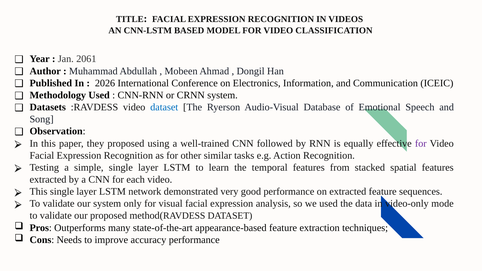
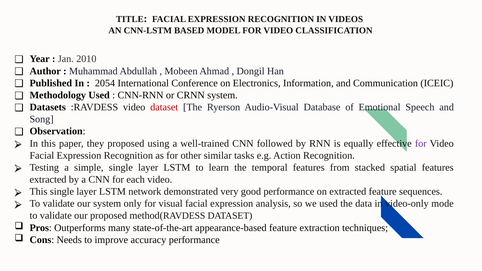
2061: 2061 -> 2010 (86, 59)
2026: 2026 -> 2054 (105, 83)
dataset colour: blue -> red (164, 107)
